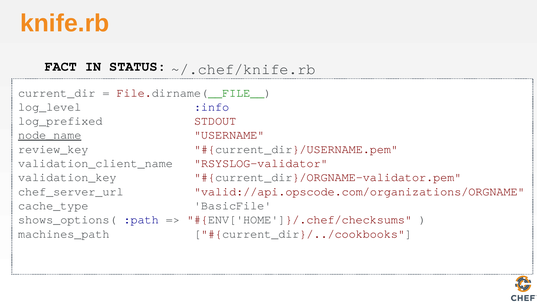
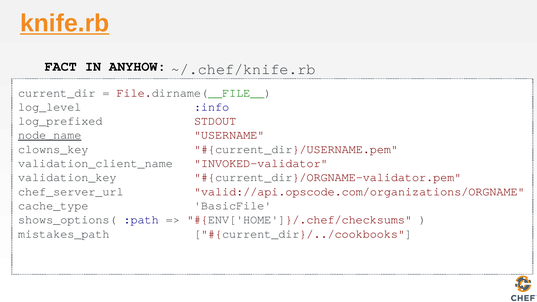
knife.rb underline: none -> present (65, 23)
STATUS: STATUS -> ANYHOW (138, 66)
review_key: review_key -> clowns_key (53, 149)
RSYSLOG-validator: RSYSLOG-validator -> INVOKED-validator (261, 163)
machines_path: machines_path -> mistakes_path (64, 234)
